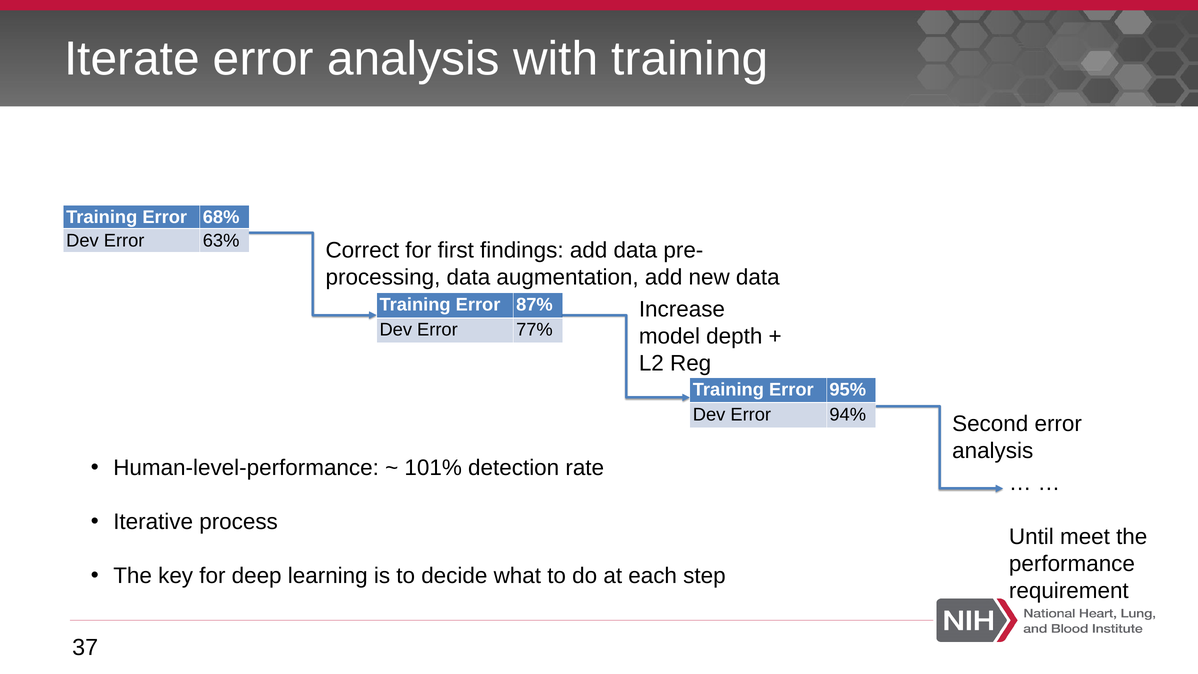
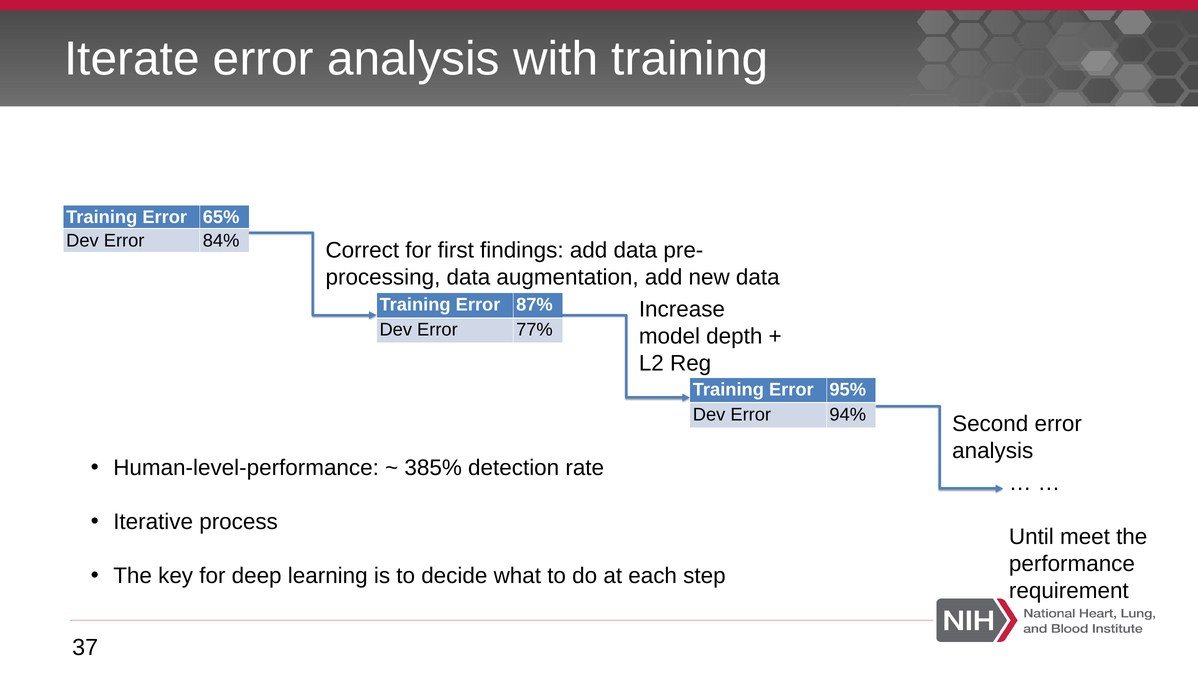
68%: 68% -> 65% (221, 217)
63%: 63% -> 84% (221, 240)
101%: 101% -> 385% (433, 468)
